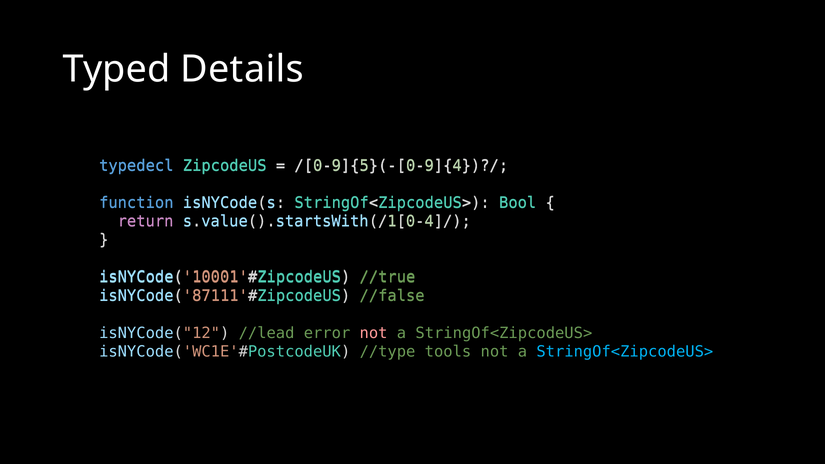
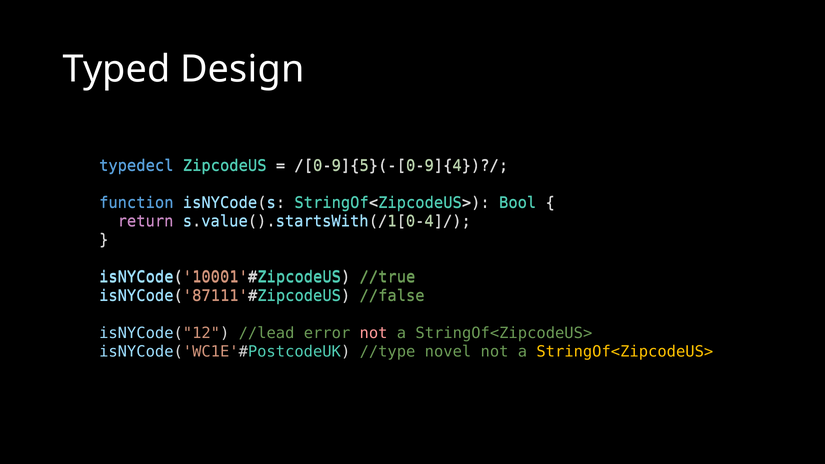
Details: Details -> Design (242, 69)
tools: tools -> novel (448, 352)
StringOf<ZipcodeUS> colour: light blue -> yellow (625, 352)
